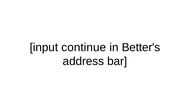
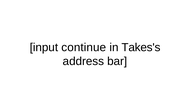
Better's: Better's -> Takes's (141, 47)
